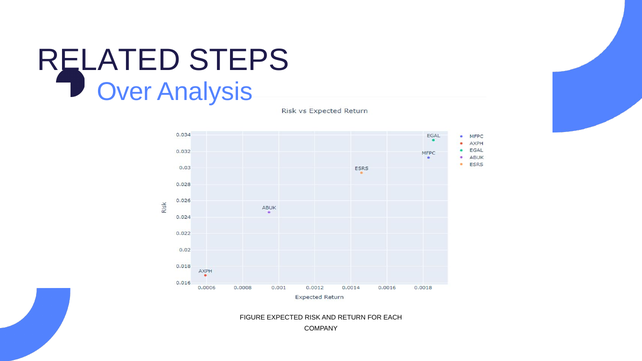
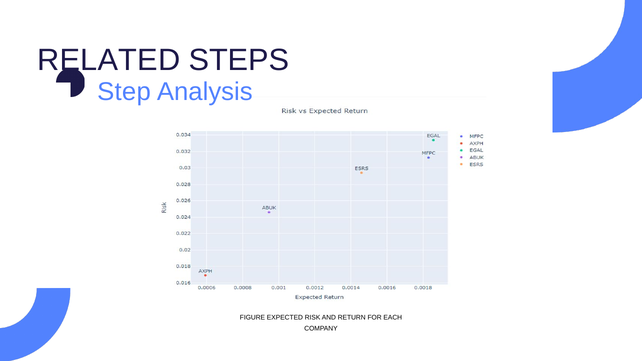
Over: Over -> Step (124, 92)
